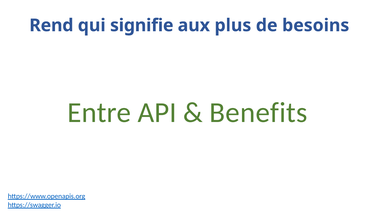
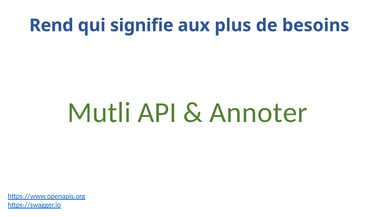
Entre: Entre -> Mutli (99, 112)
Benefits: Benefits -> Annoter (258, 112)
